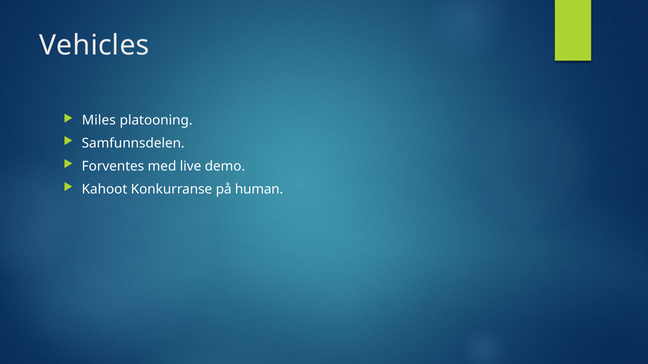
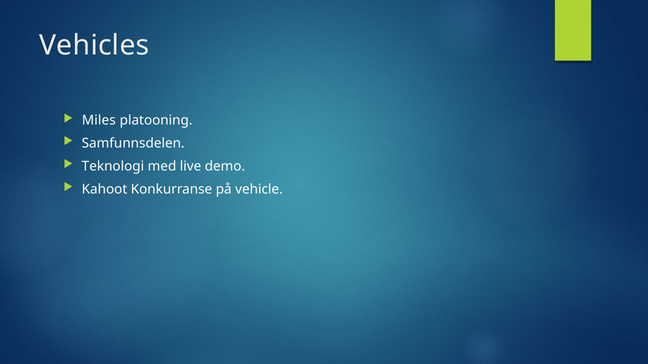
Forventes: Forventes -> Teknologi (113, 167)
human: human -> vehicle (259, 189)
